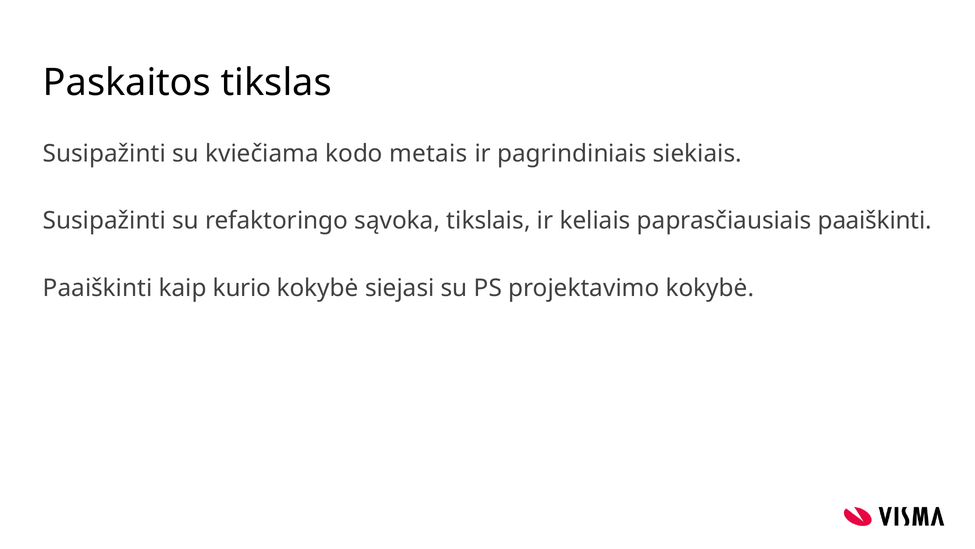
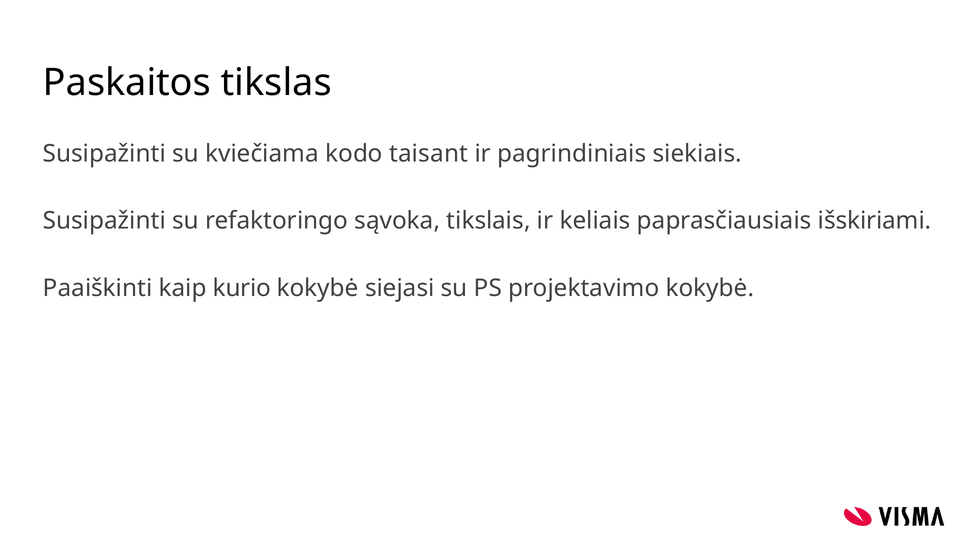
metais: metais -> taisant (429, 153)
paprasčiausiais paaiškinti: paaiškinti -> išskiriami (875, 221)
